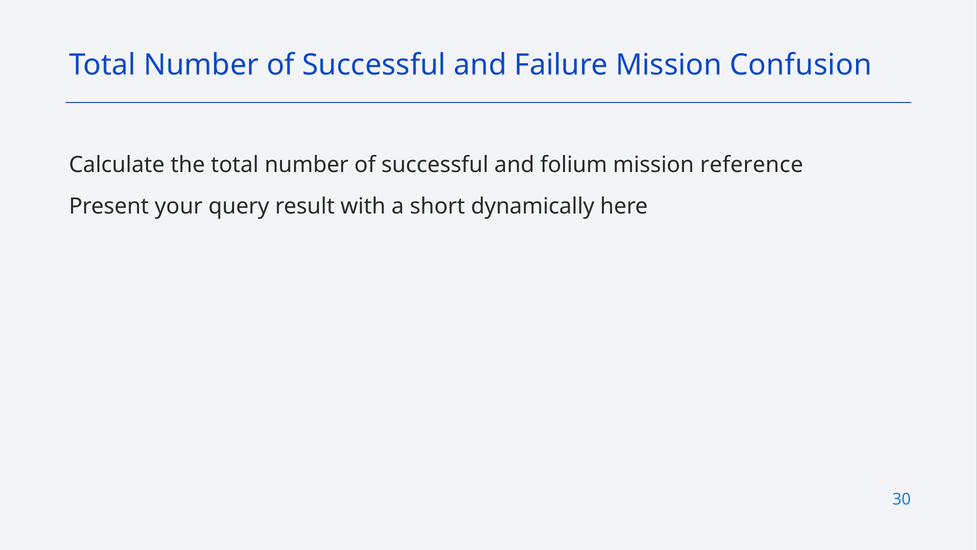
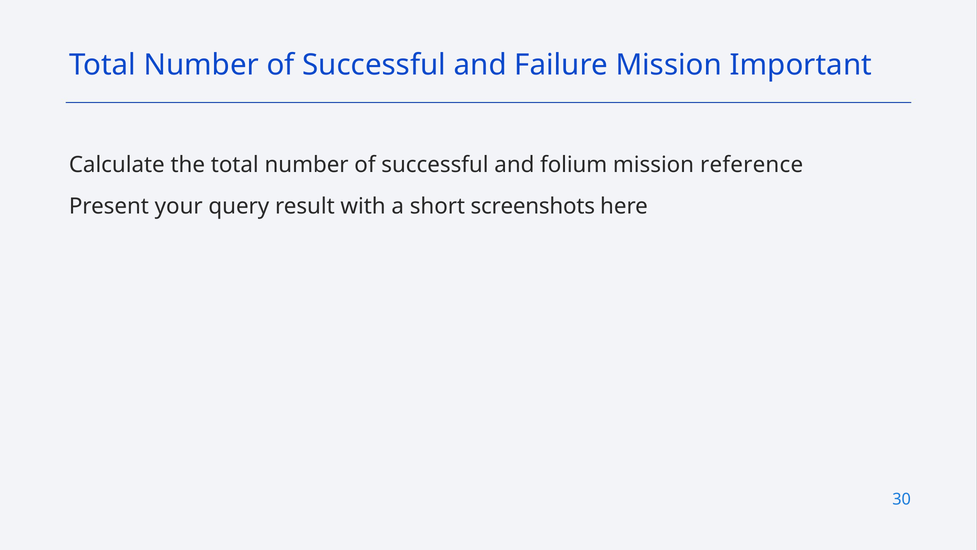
Confusion: Confusion -> Important (801, 65)
dynamically: dynamically -> screenshots (533, 206)
